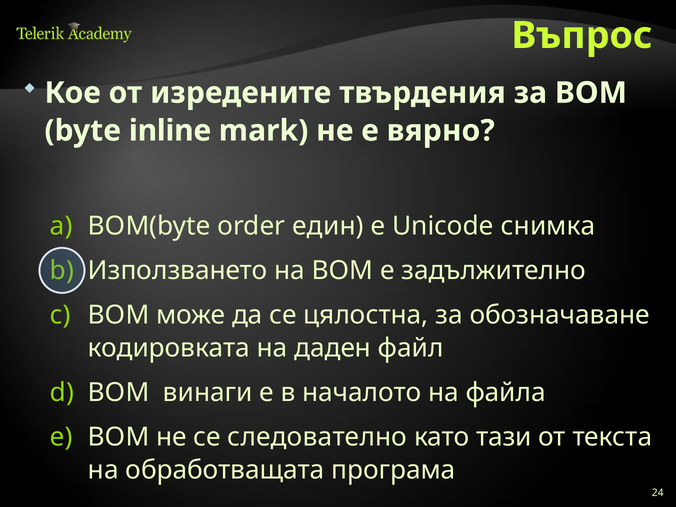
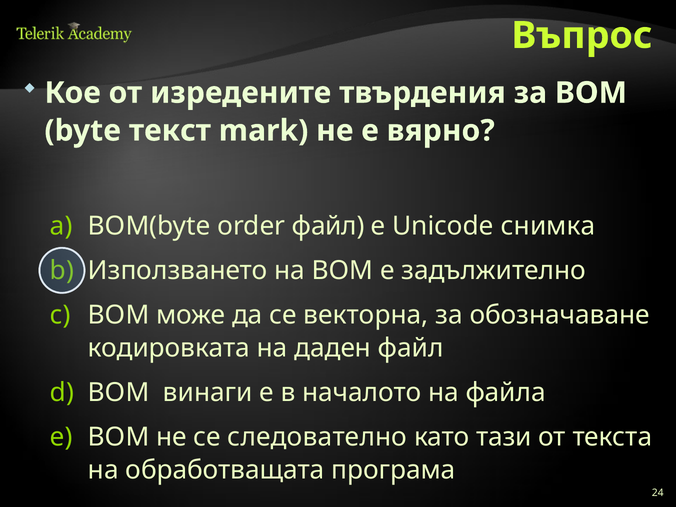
inline: inline -> текст (170, 131)
order един: един -> файл (328, 226)
цялостна: цялостна -> векторна (366, 315)
